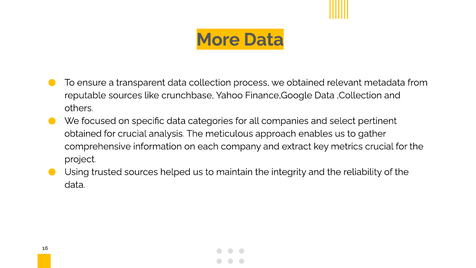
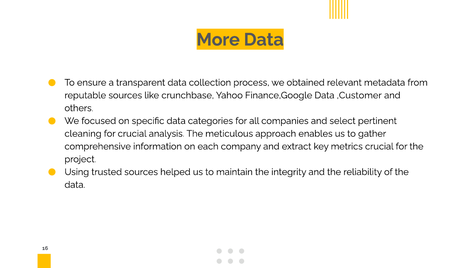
,Collection: ,Collection -> ,Customer (359, 95)
obtained: obtained -> cleaning (83, 134)
